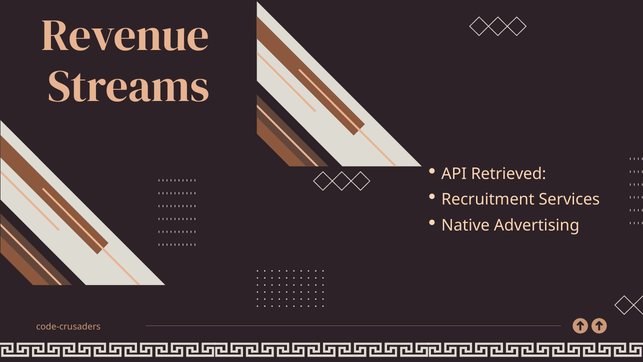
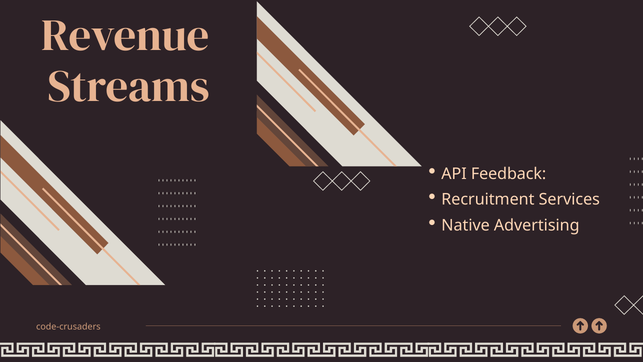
Retrieved: Retrieved -> Feedback (509, 174)
